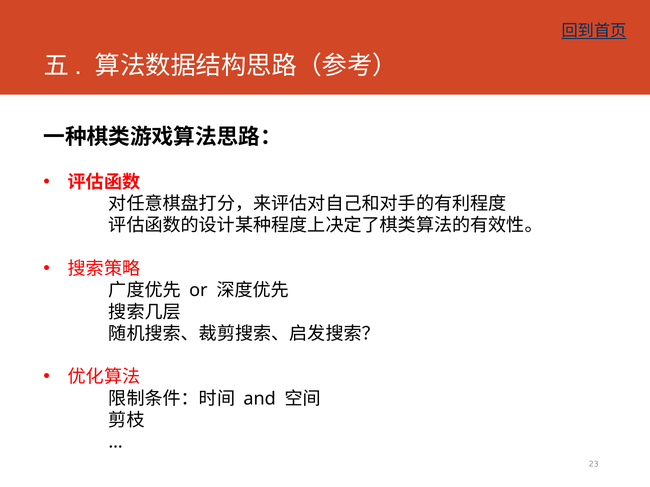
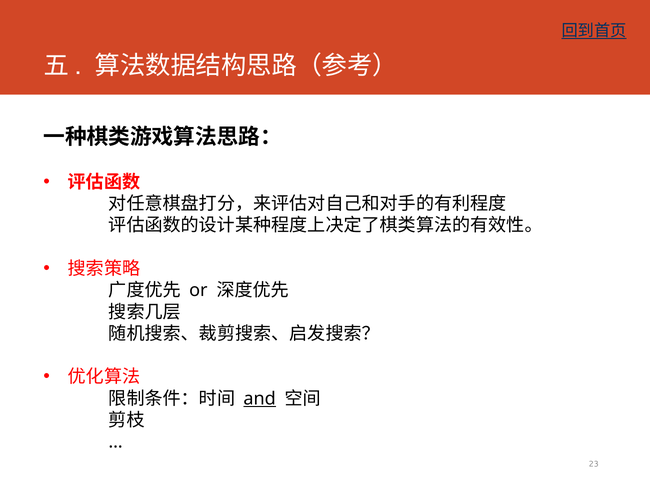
and underline: none -> present (260, 399)
